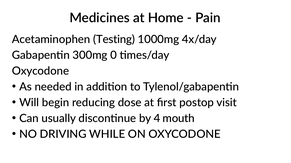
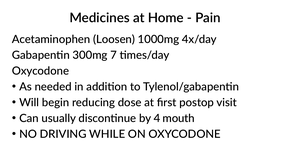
Testing: Testing -> Loosen (114, 40)
0: 0 -> 7 (114, 55)
